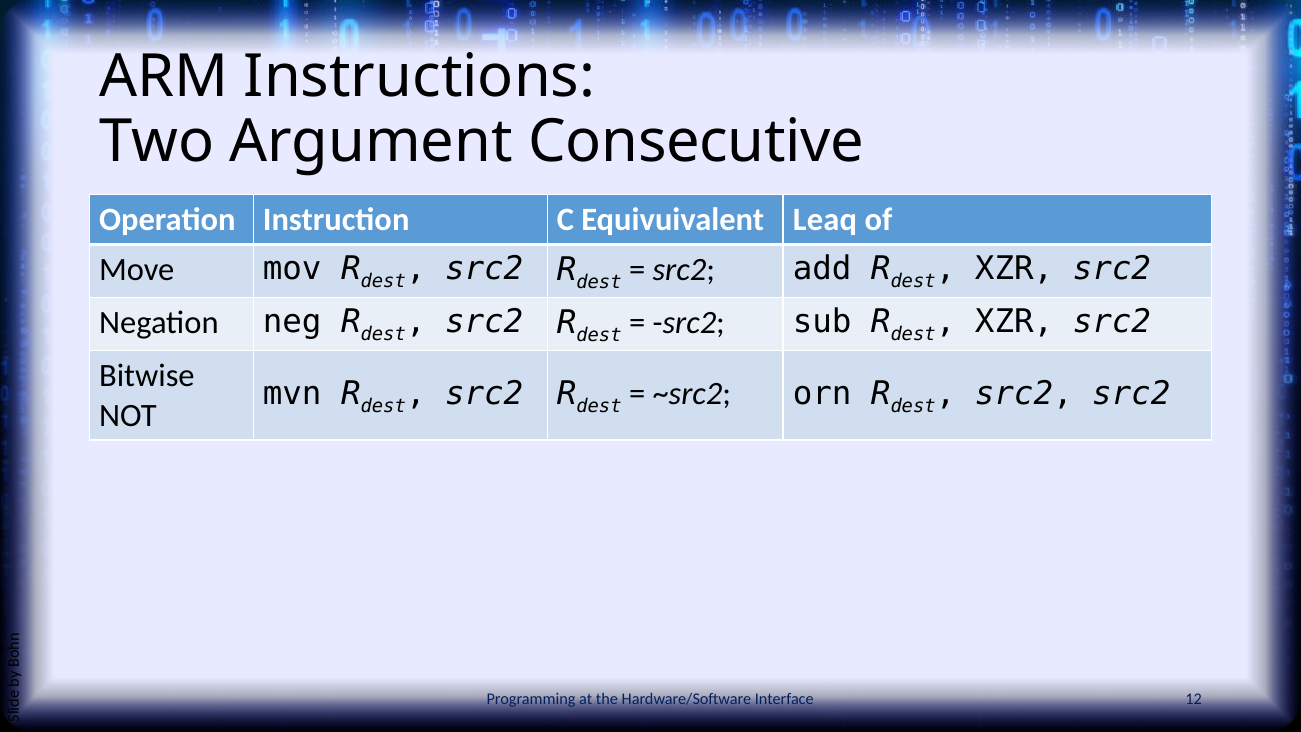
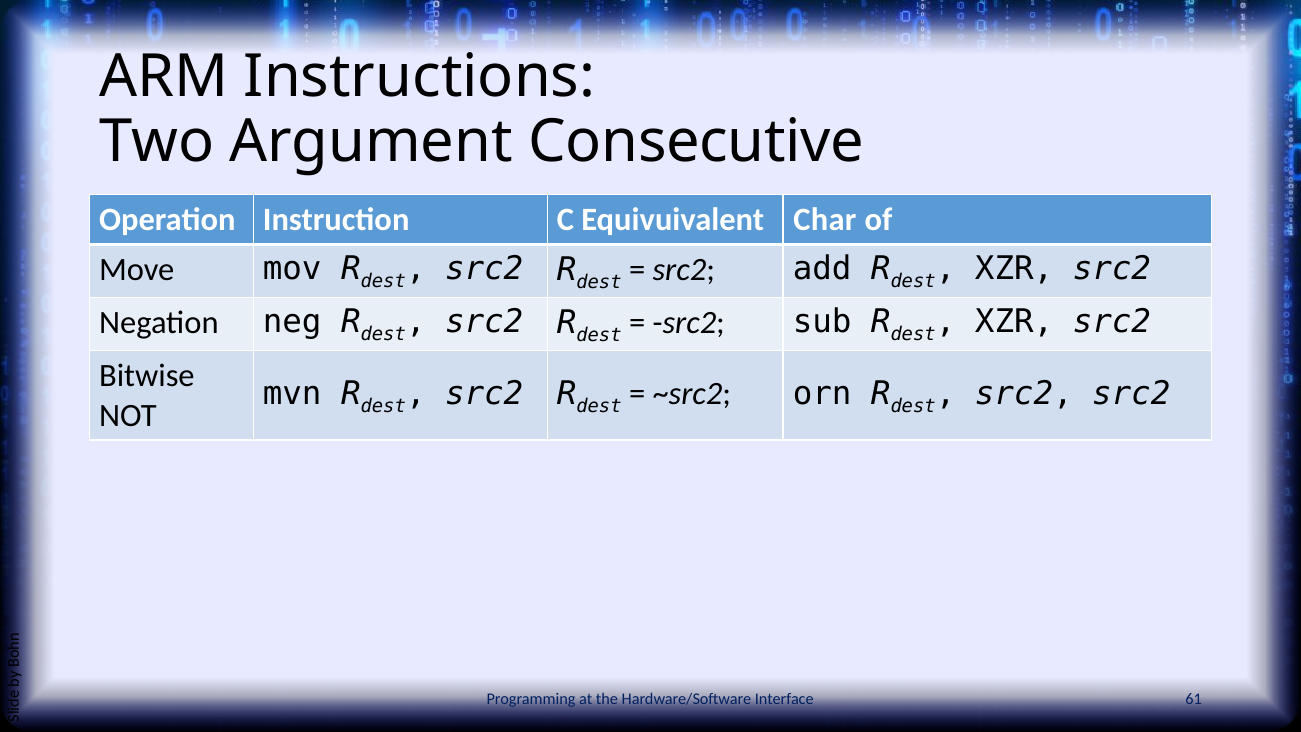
Leaq: Leaq -> Char (825, 220)
12: 12 -> 61 (1194, 699)
